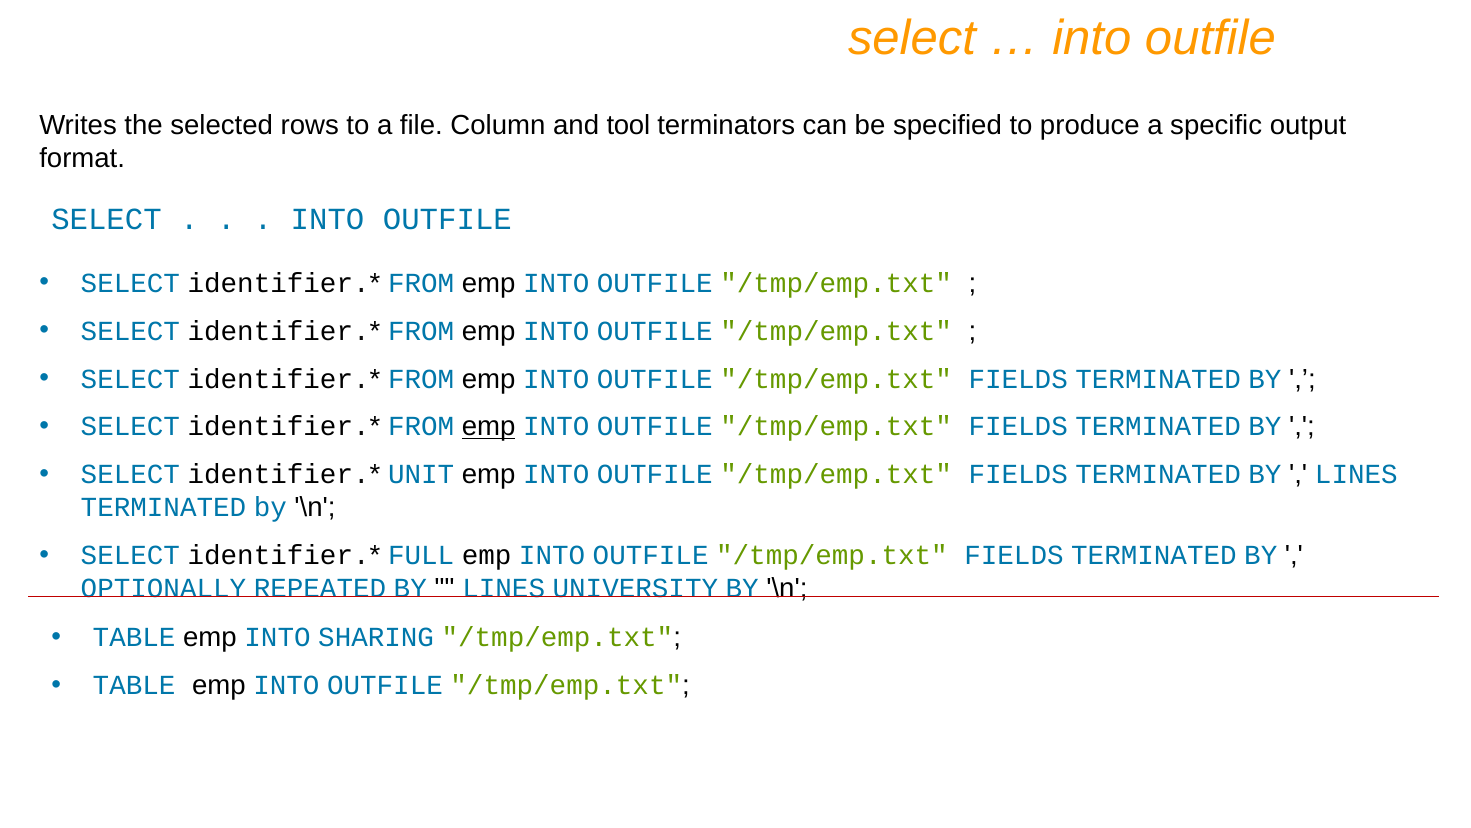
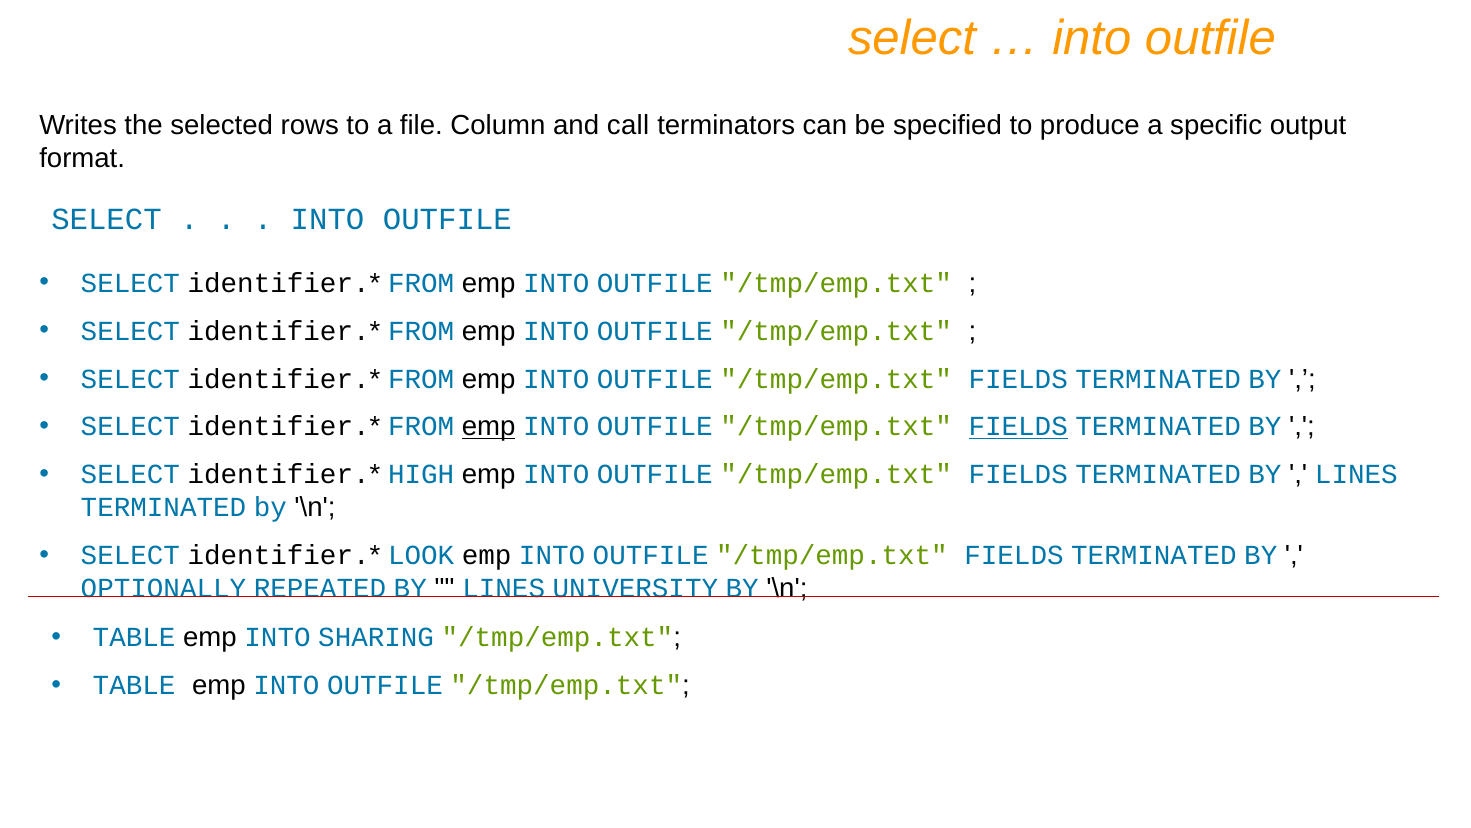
tool: tool -> call (628, 125)
FIELDS underline: none -> present (1018, 427)
UNIT: UNIT -> HIGH (421, 474)
FULL: FULL -> LOOK (421, 555)
